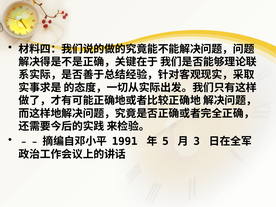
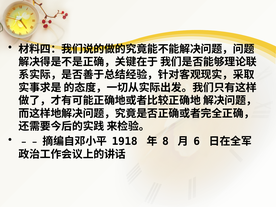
1991: 1991 -> 1918 (125, 141)
5: 5 -> 8 (166, 141)
3: 3 -> 6 (197, 141)
